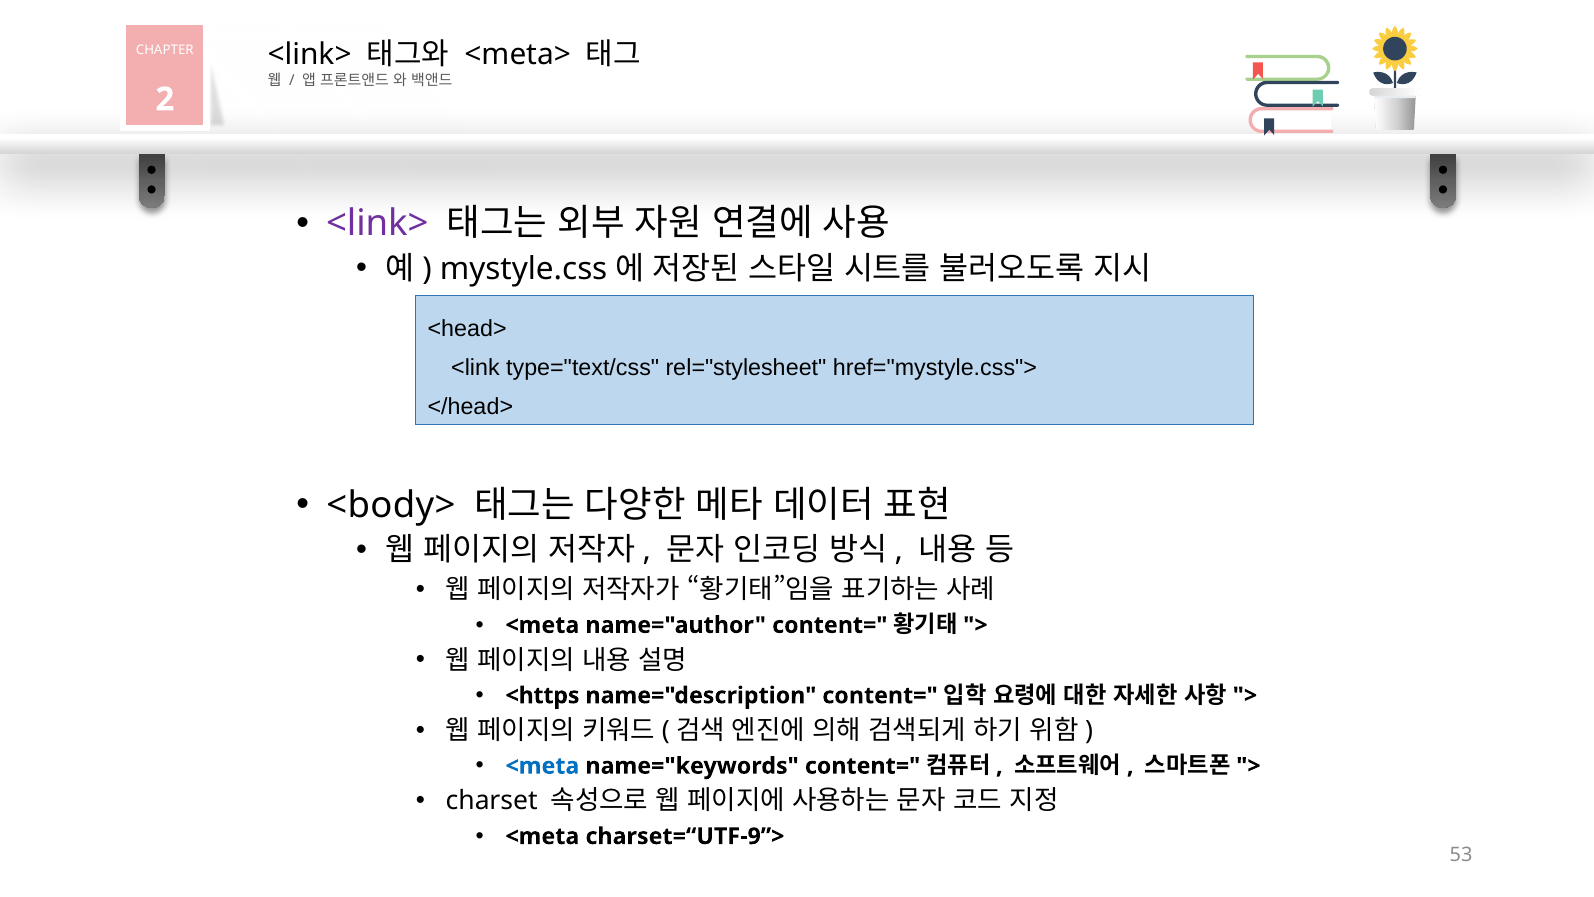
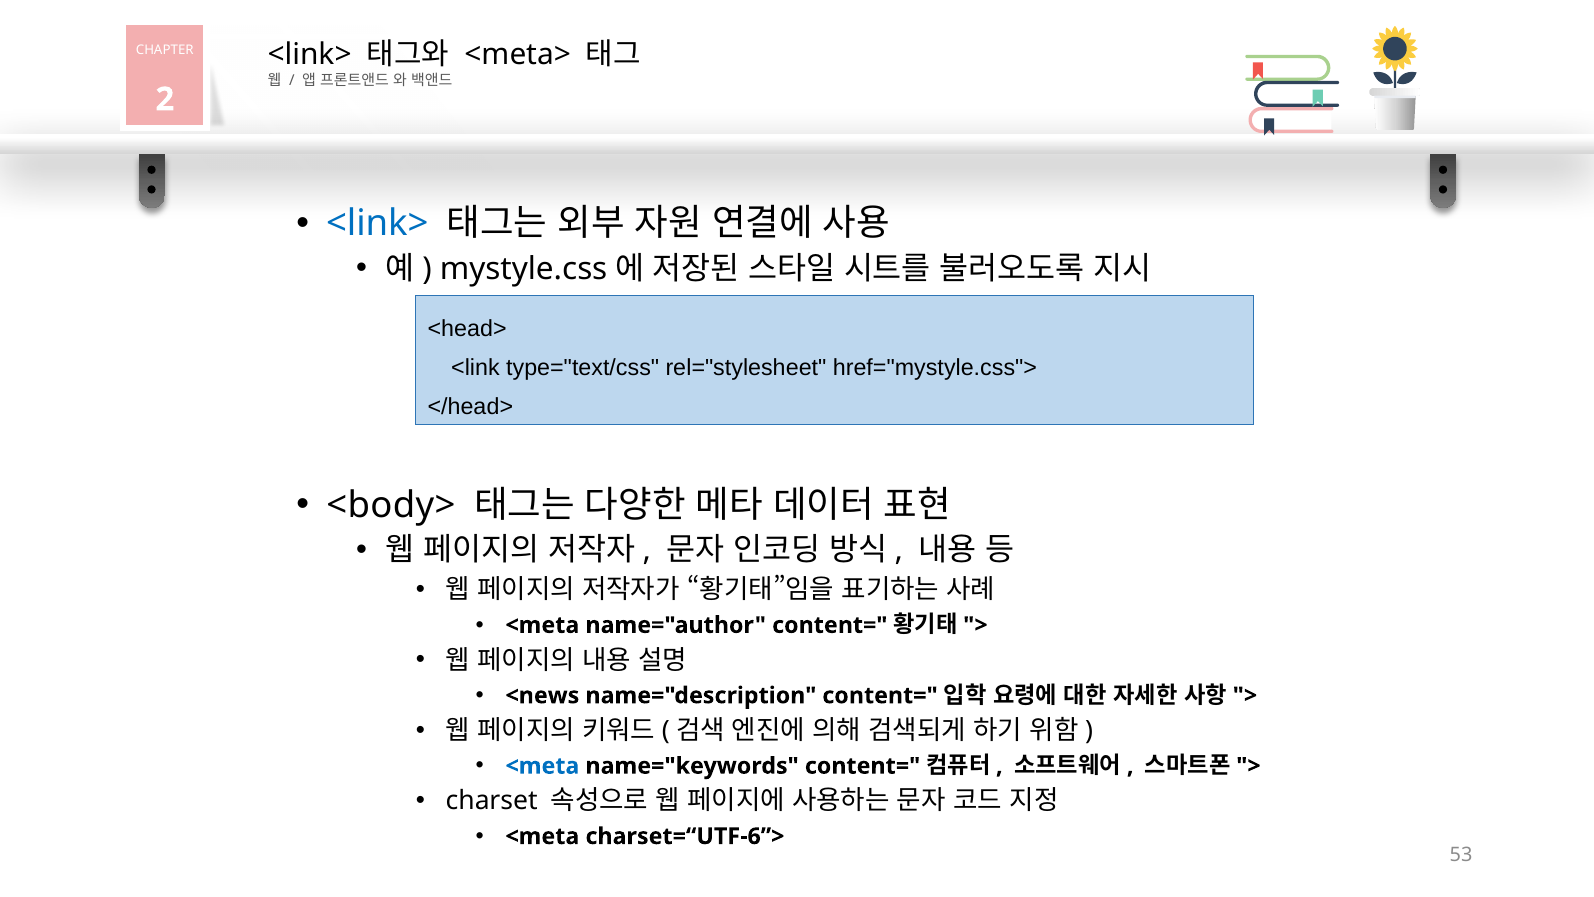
<link> colour: purple -> blue (377, 224)
<https: <https -> <news (542, 695)
charset=“UTF-9”>: charset=“UTF-9”> -> charset=“UTF-6”> (685, 836)
